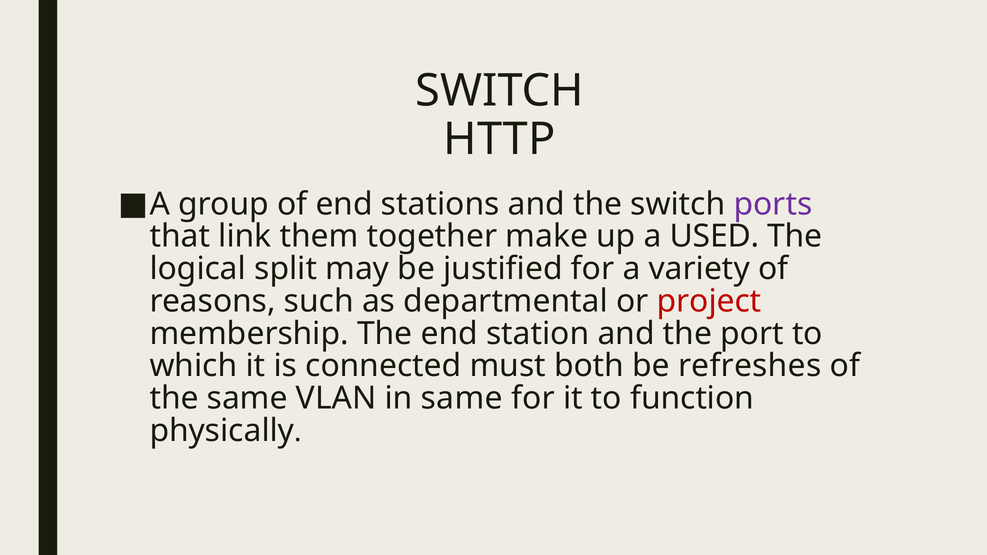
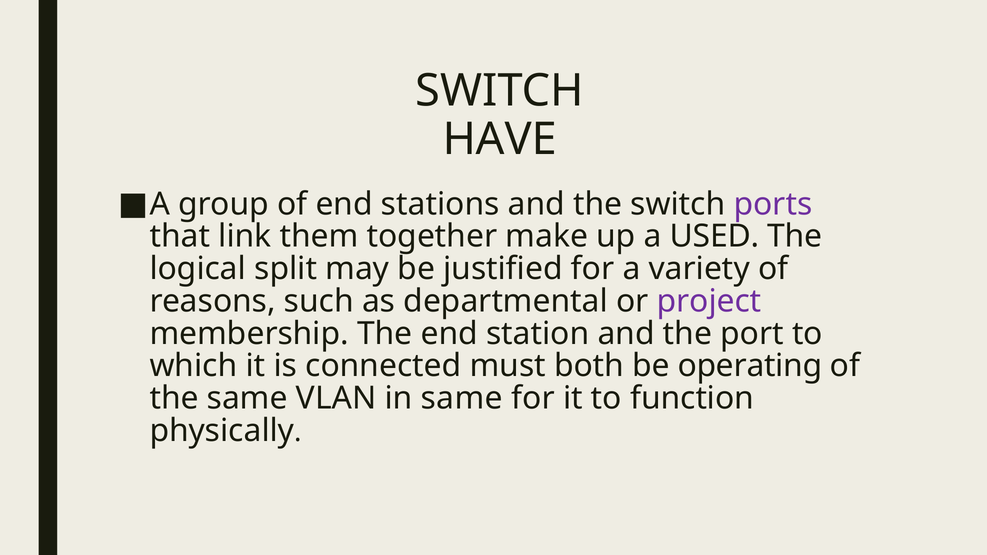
HTTP: HTTP -> HAVE (500, 139)
project colour: red -> purple (709, 301)
refreshes: refreshes -> operating (750, 366)
